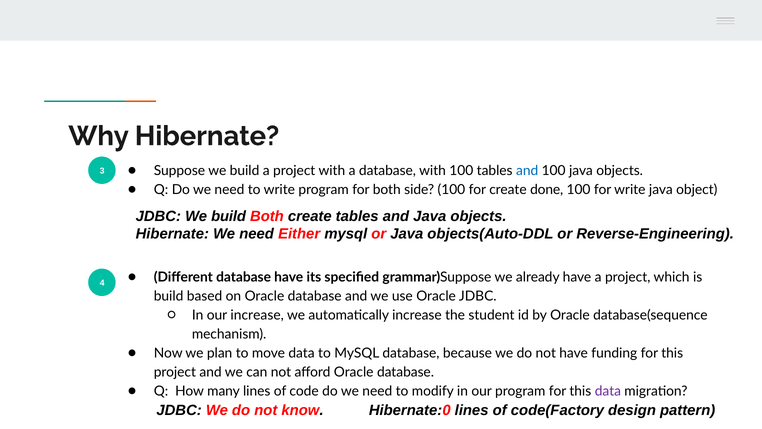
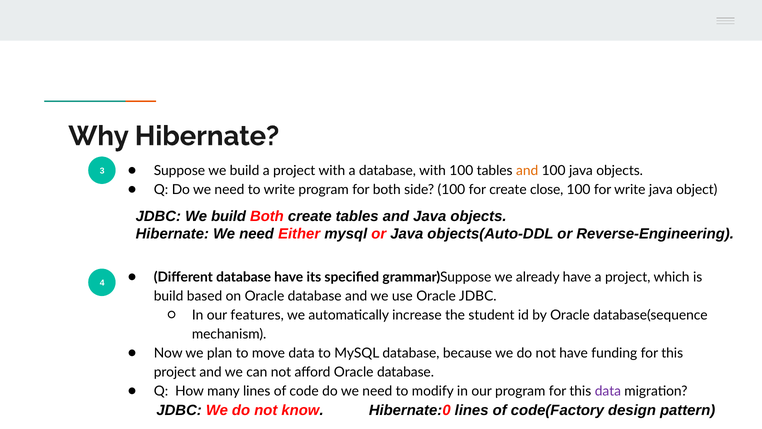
and colour: blue -> orange (527, 170)
done: done -> close (547, 189)
our increase: increase -> features (257, 315)
